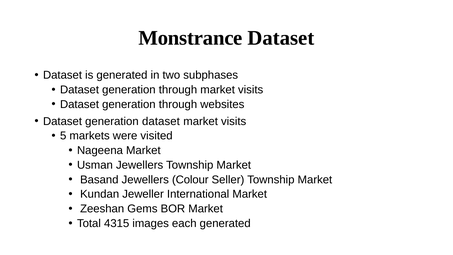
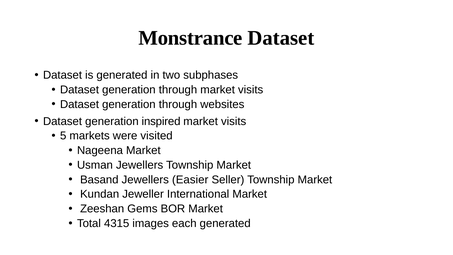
generation dataset: dataset -> inspired (161, 121)
Colour: Colour -> Easier (190, 179)
